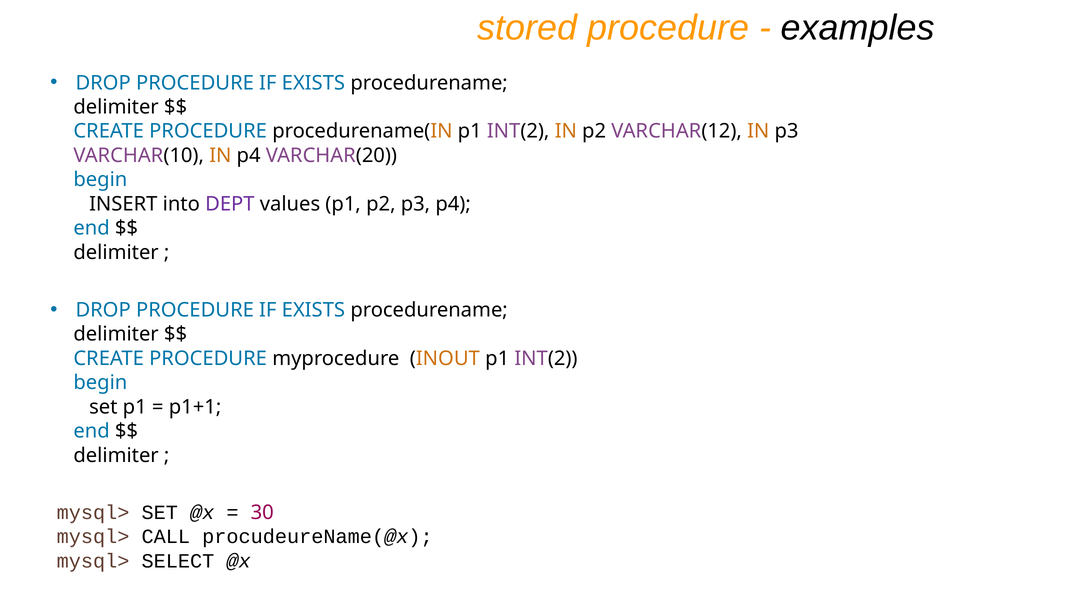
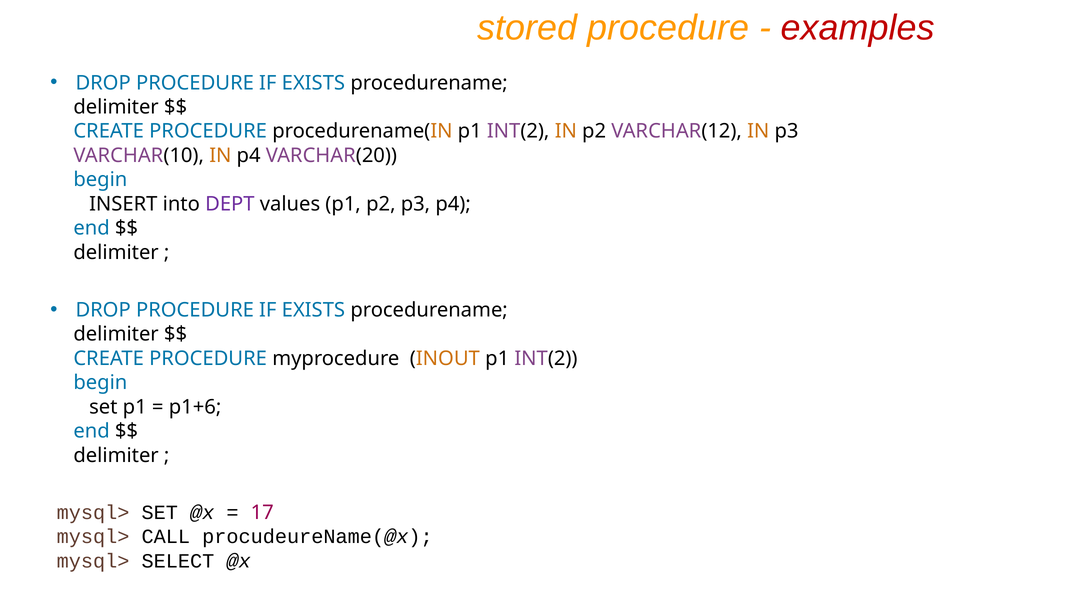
examples colour: black -> red (858, 28)
p1+1: p1+1 -> p1+6 (195, 407)
30: 30 -> 17 (262, 513)
